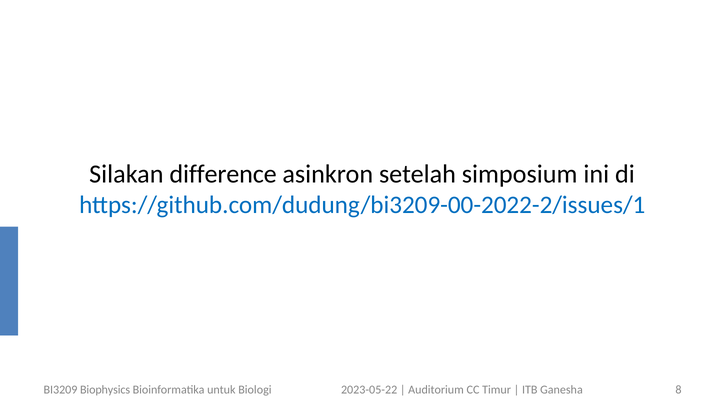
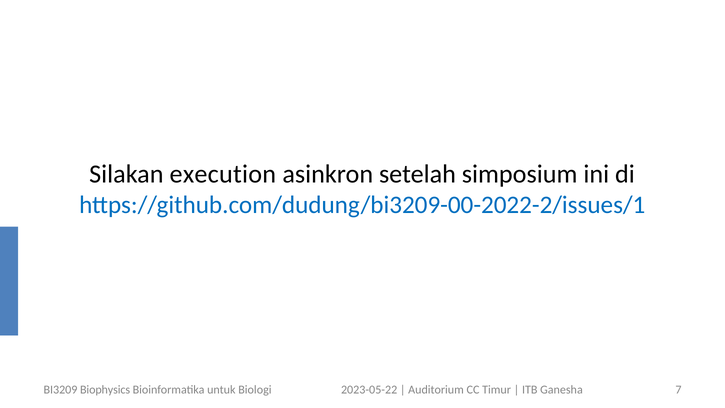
difference: difference -> execution (223, 174)
8: 8 -> 7 (679, 390)
